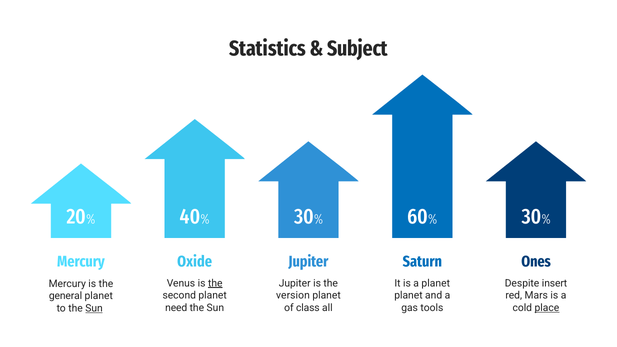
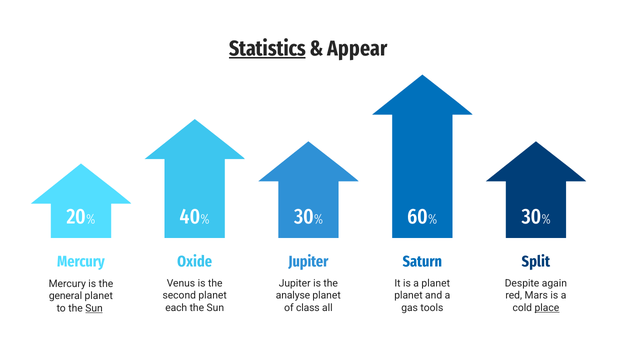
Statistics underline: none -> present (267, 48)
Subject: Subject -> Appear (357, 48)
Ones: Ones -> Split (536, 262)
the underline: present -> none (215, 283)
insert: insert -> again (554, 283)
version: version -> analyse (293, 296)
need: need -> each (176, 308)
